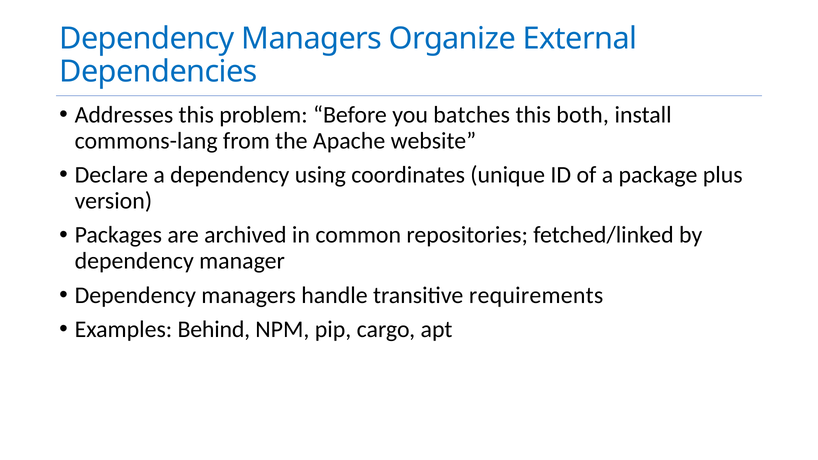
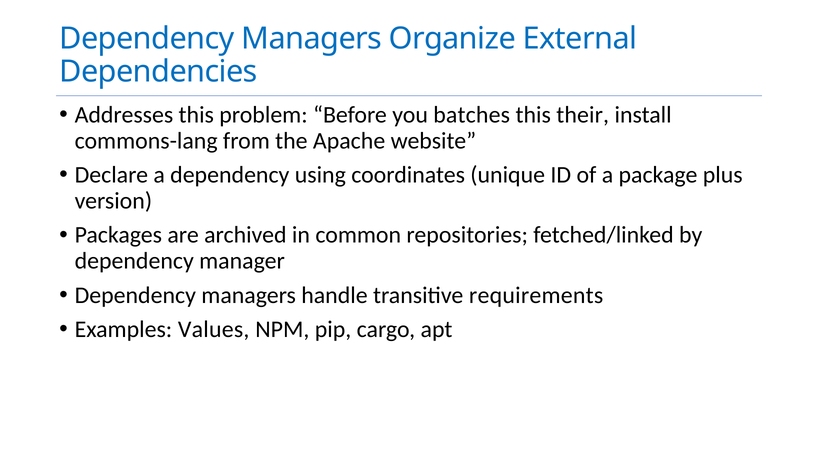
both: both -> their (583, 115)
Behind: Behind -> Values (214, 330)
